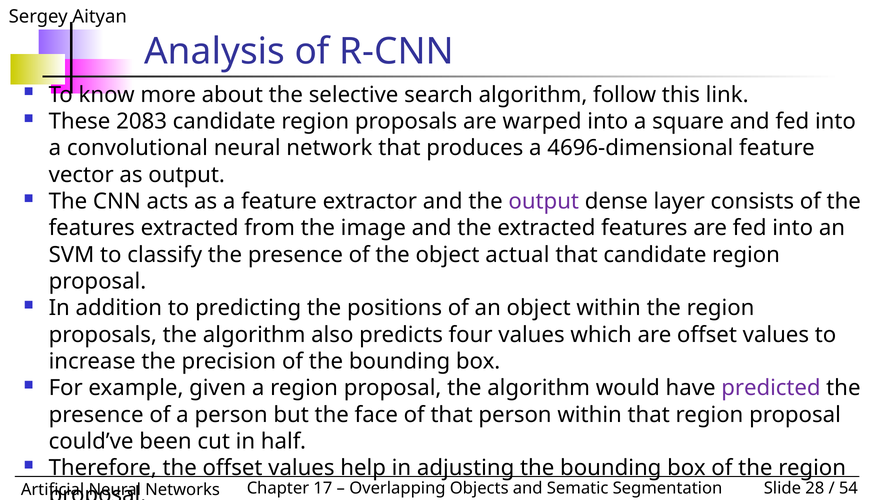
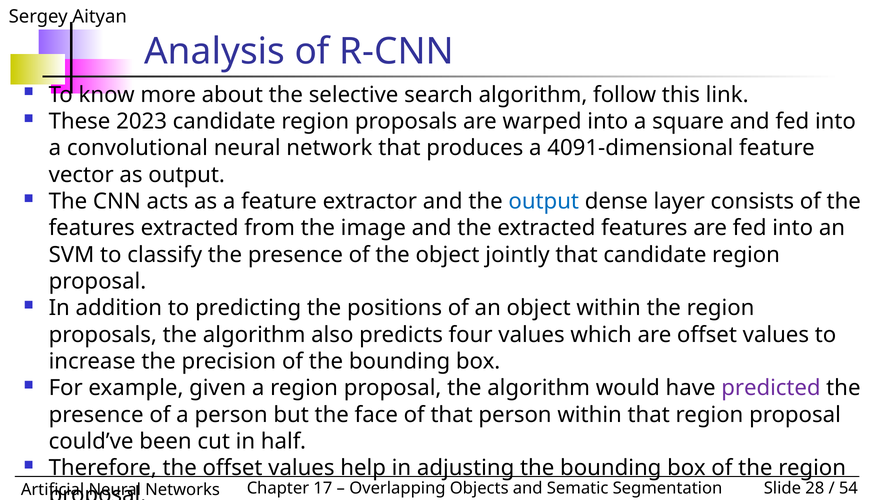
2083: 2083 -> 2023 (142, 121)
4696-dimensional: 4696-dimensional -> 4091-dimensional (640, 148)
output colour: purple -> blue (544, 201)
actual: actual -> jointly (517, 255)
